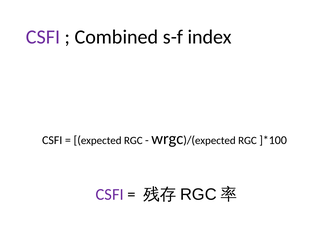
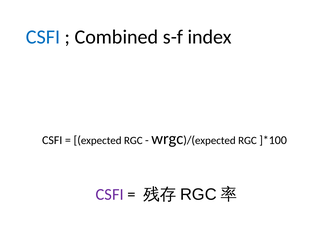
CSFI colour: purple -> blue (43, 37)
